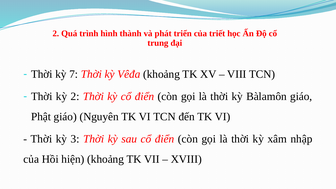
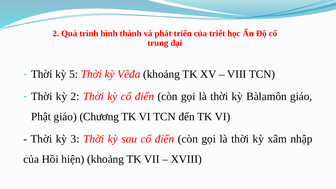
7: 7 -> 5 (74, 74)
Nguyên: Nguyên -> Chương (99, 117)
